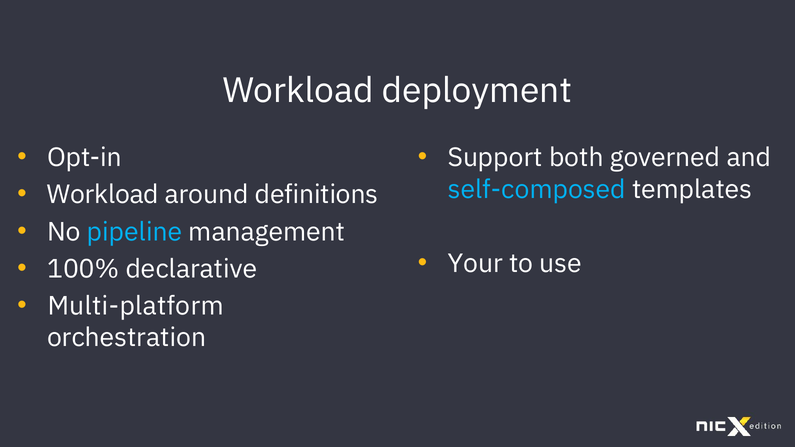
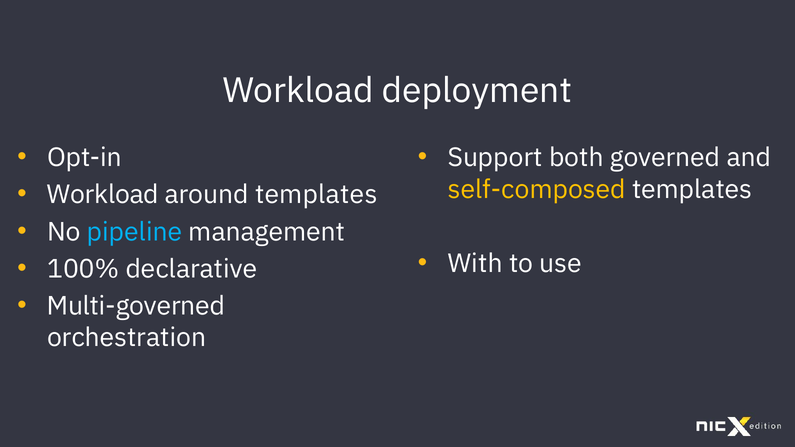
self-composed colour: light blue -> yellow (537, 190)
around definitions: definitions -> templates (316, 195)
Your: Your -> With (475, 264)
Multi-platform: Multi-platform -> Multi-governed (136, 306)
